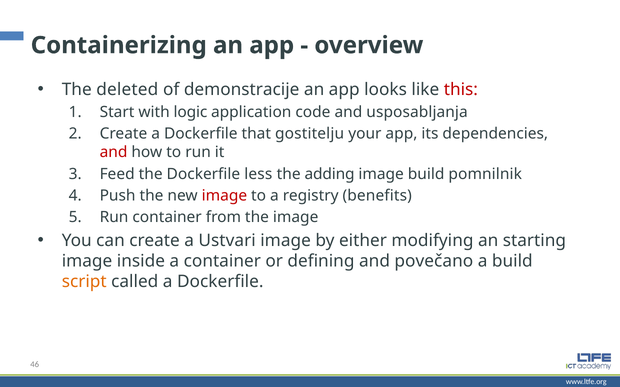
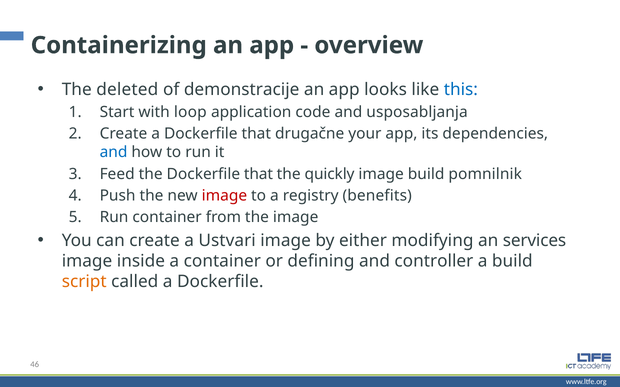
this colour: red -> blue (461, 90)
logic: logic -> loop (190, 112)
gostitelju: gostitelju -> drugačne (310, 134)
and colour: red -> blue (114, 152)
the Dockerfile less: less -> that (258, 174)
adding: adding -> quickly (330, 174)
starting: starting -> services (534, 241)
povečano: povečano -> controller (434, 261)
